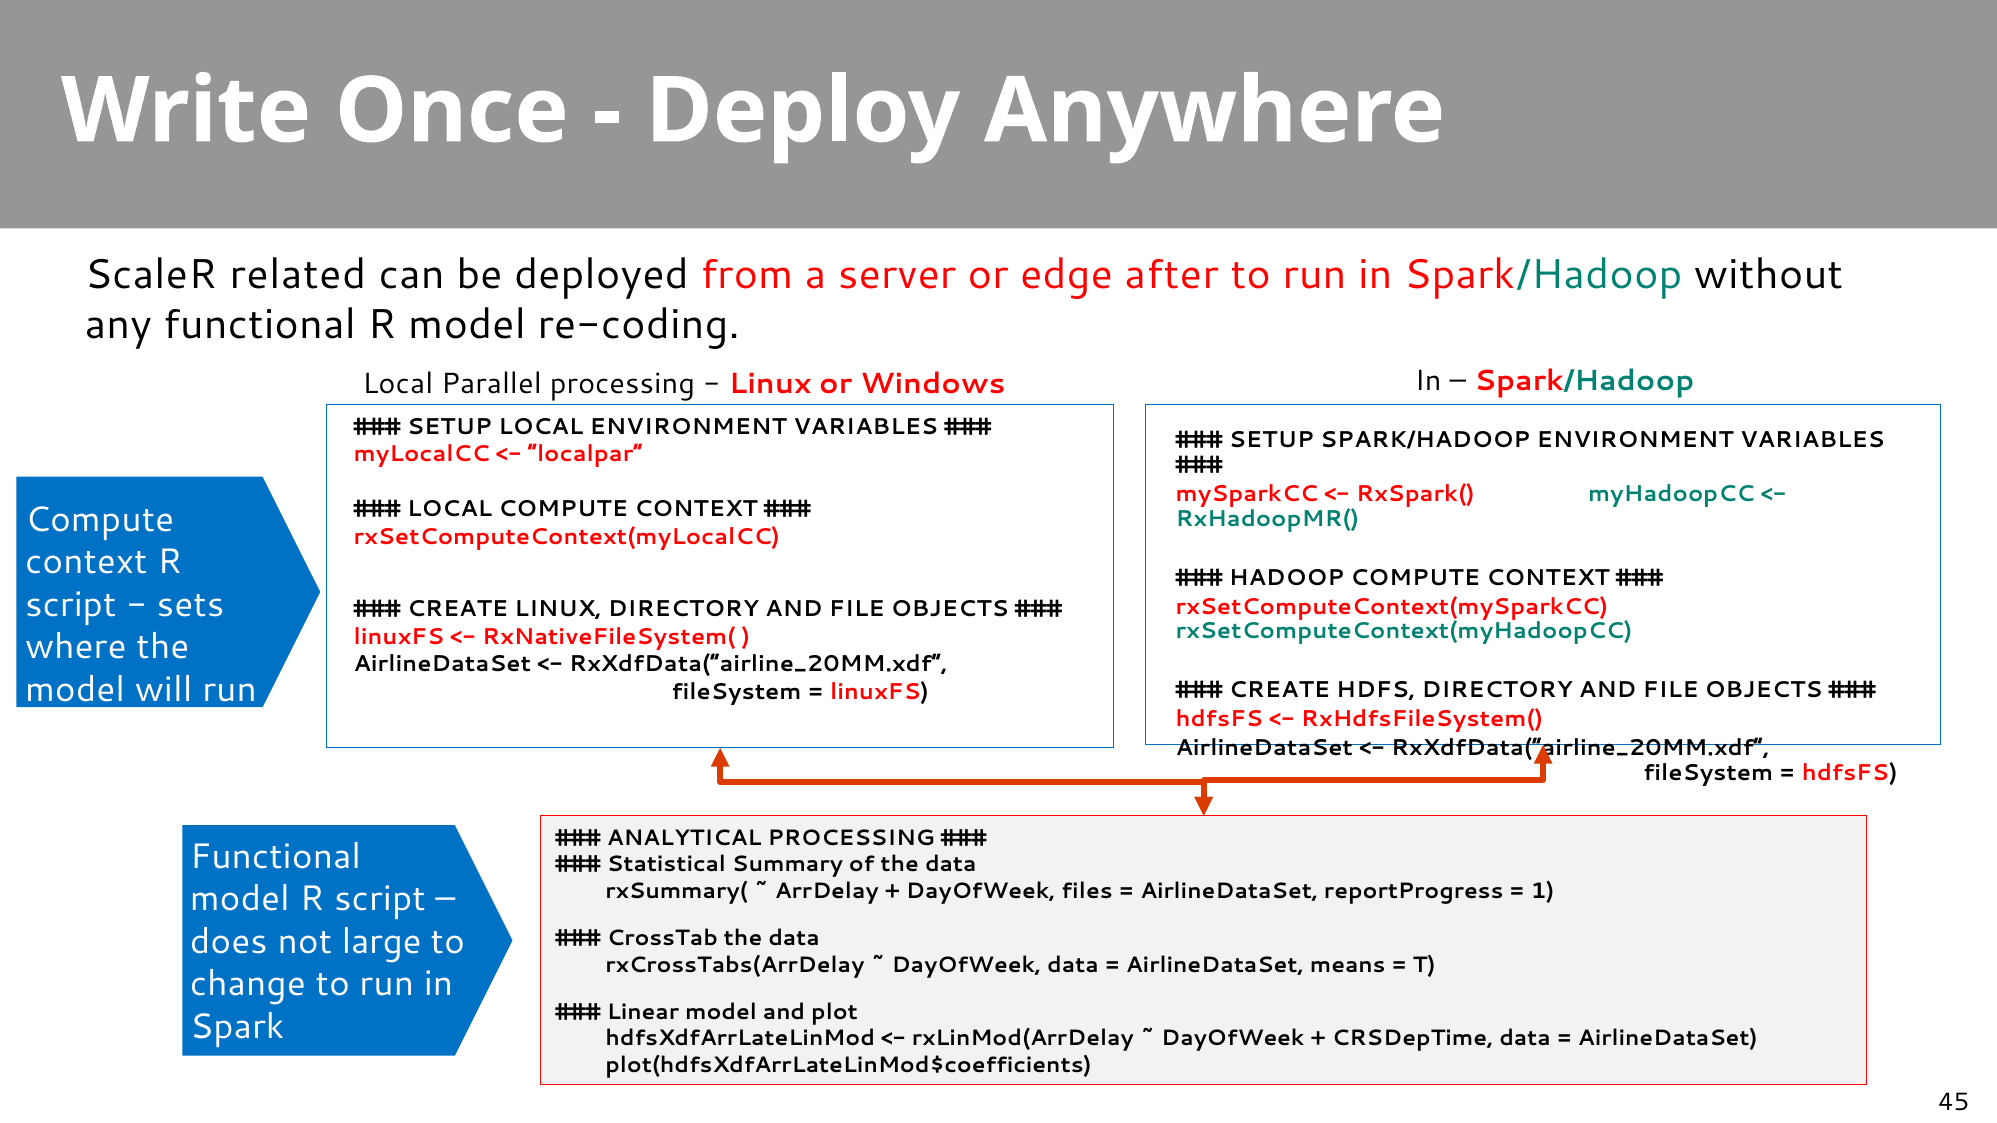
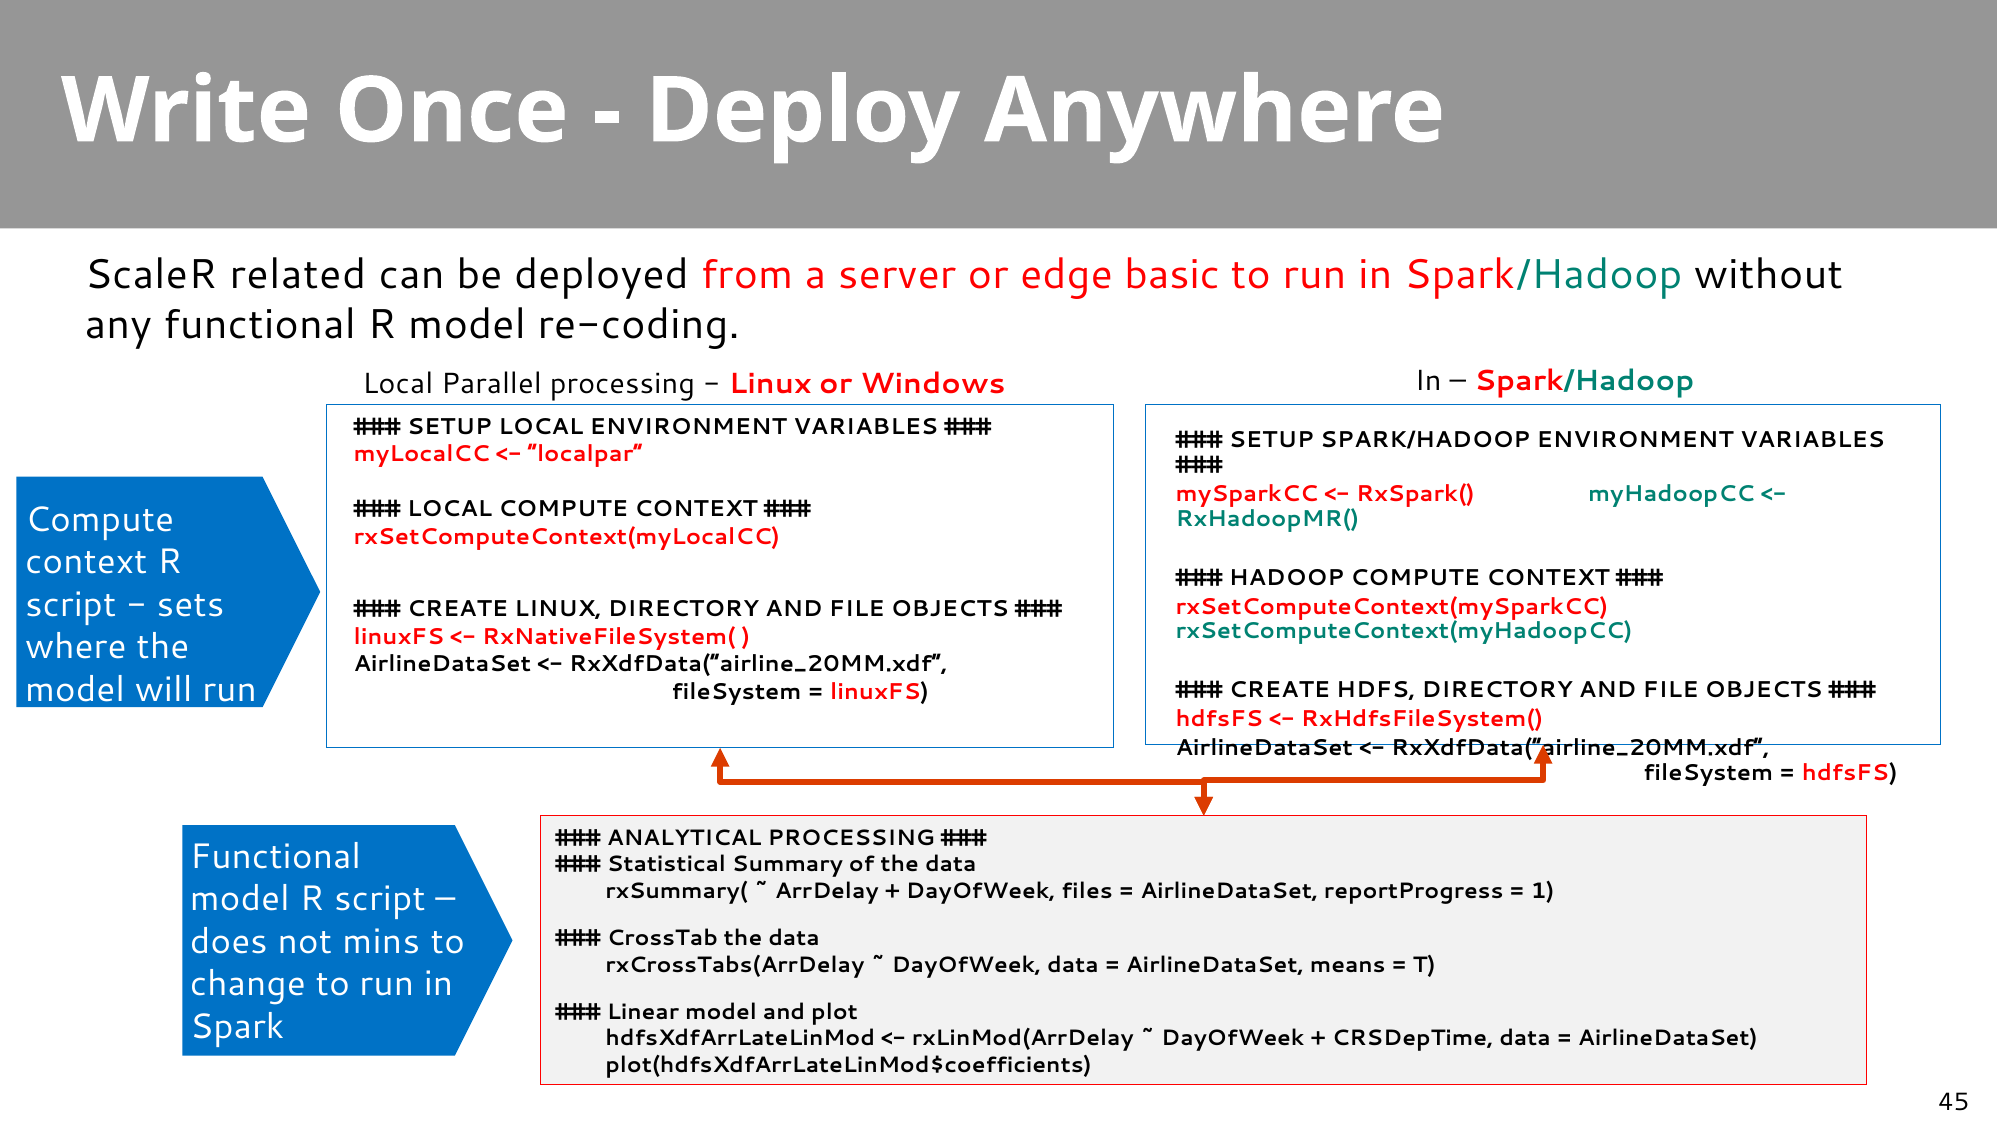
after: after -> basic (1172, 275)
large: large -> mins (381, 942)
